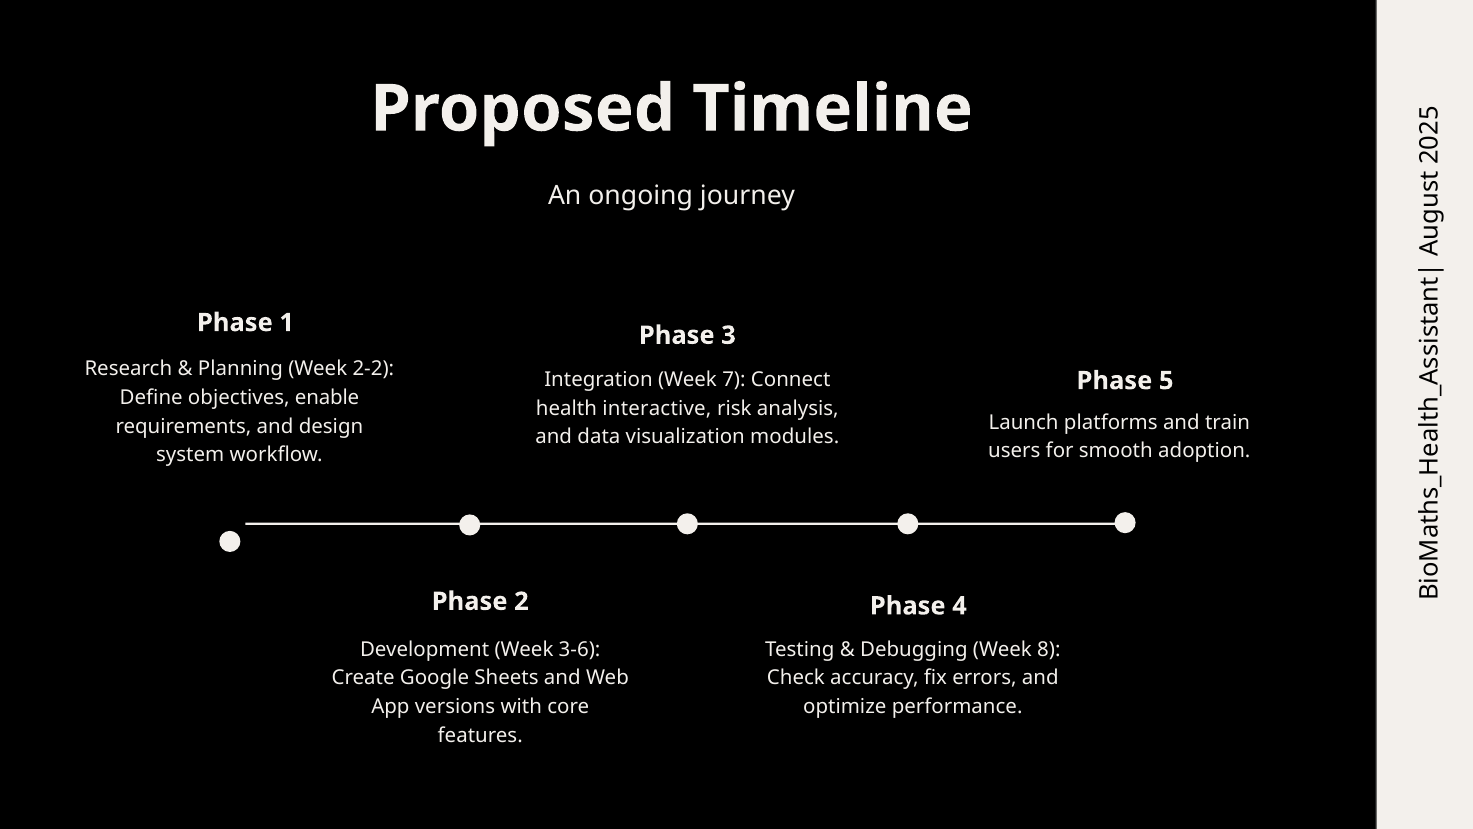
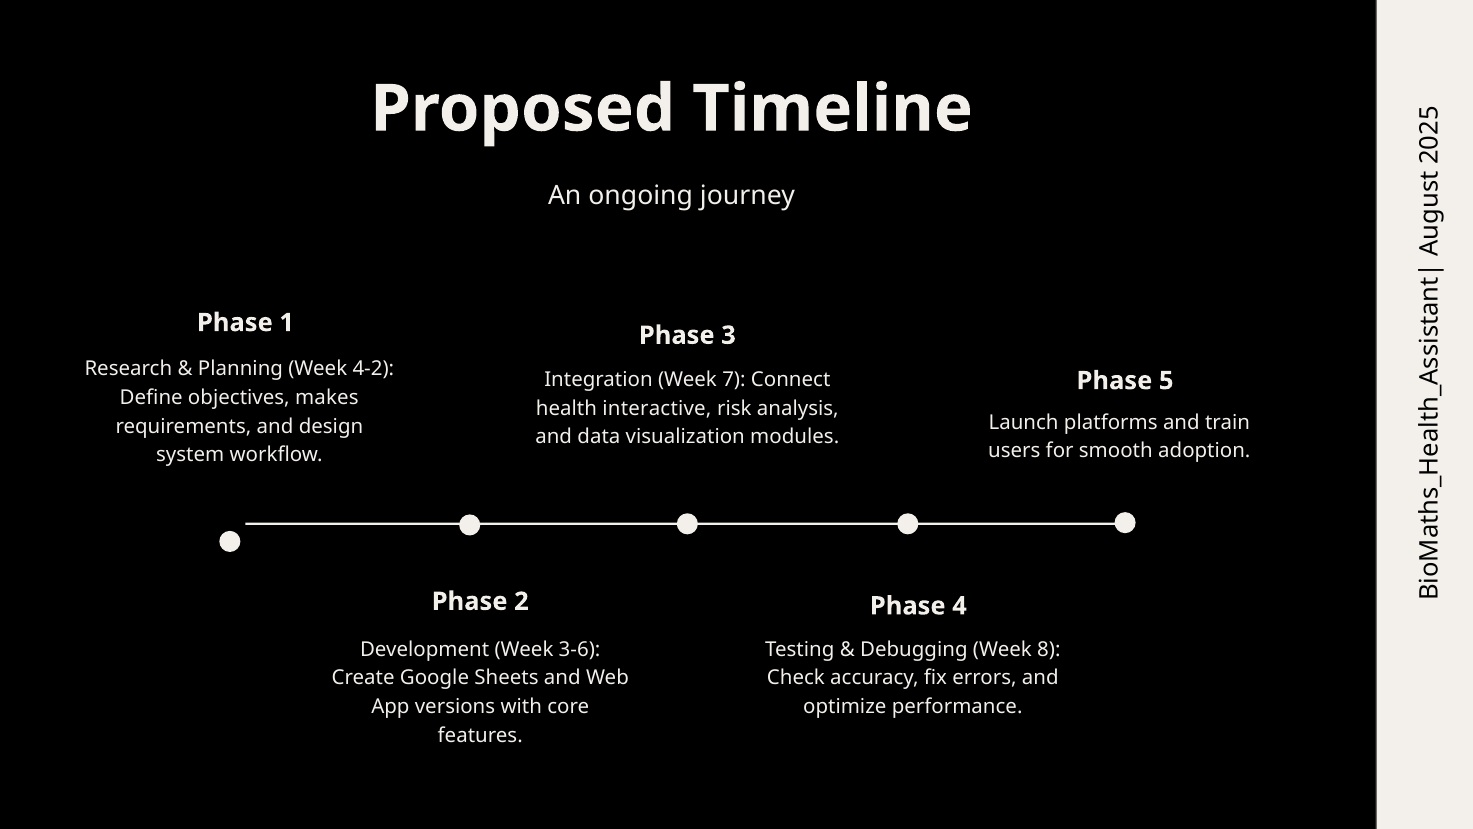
2-2: 2-2 -> 4-2 (373, 369)
enable: enable -> makes (327, 398)
